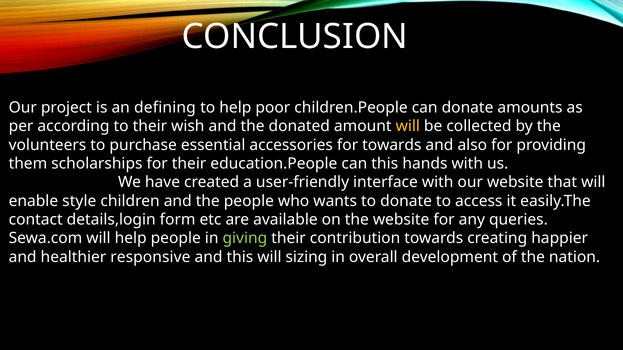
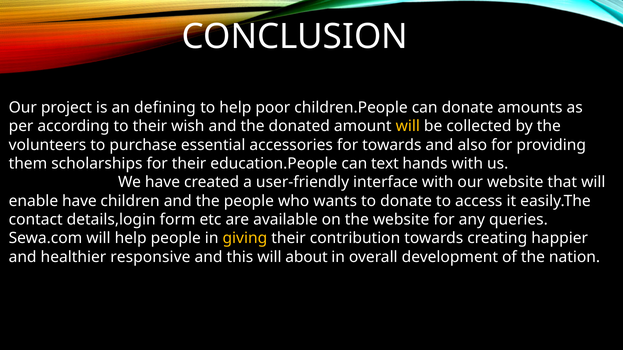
can this: this -> text (385, 164)
enable style: style -> have (79, 201)
giving colour: light green -> yellow (245, 239)
sizing: sizing -> about (306, 257)
